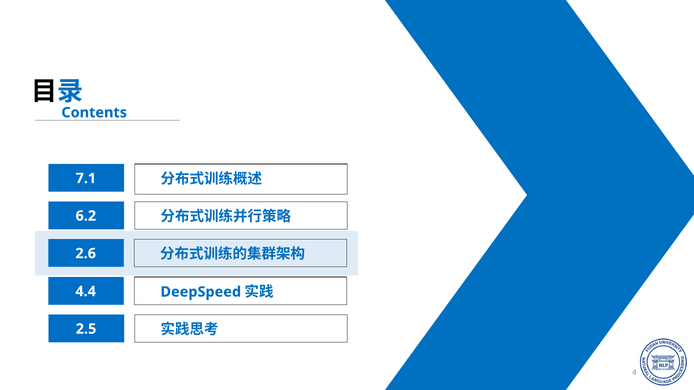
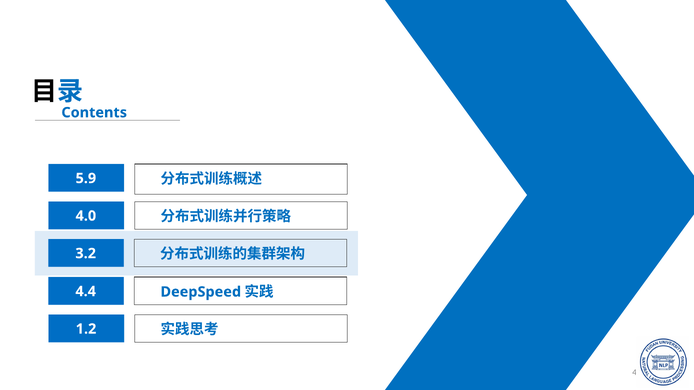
7.1: 7.1 -> 5.9 (86, 179)
6.2: 6.2 -> 4.0 (86, 216)
2.6: 2.6 -> 3.2 (86, 254)
2.5: 2.5 -> 1.2 (86, 329)
